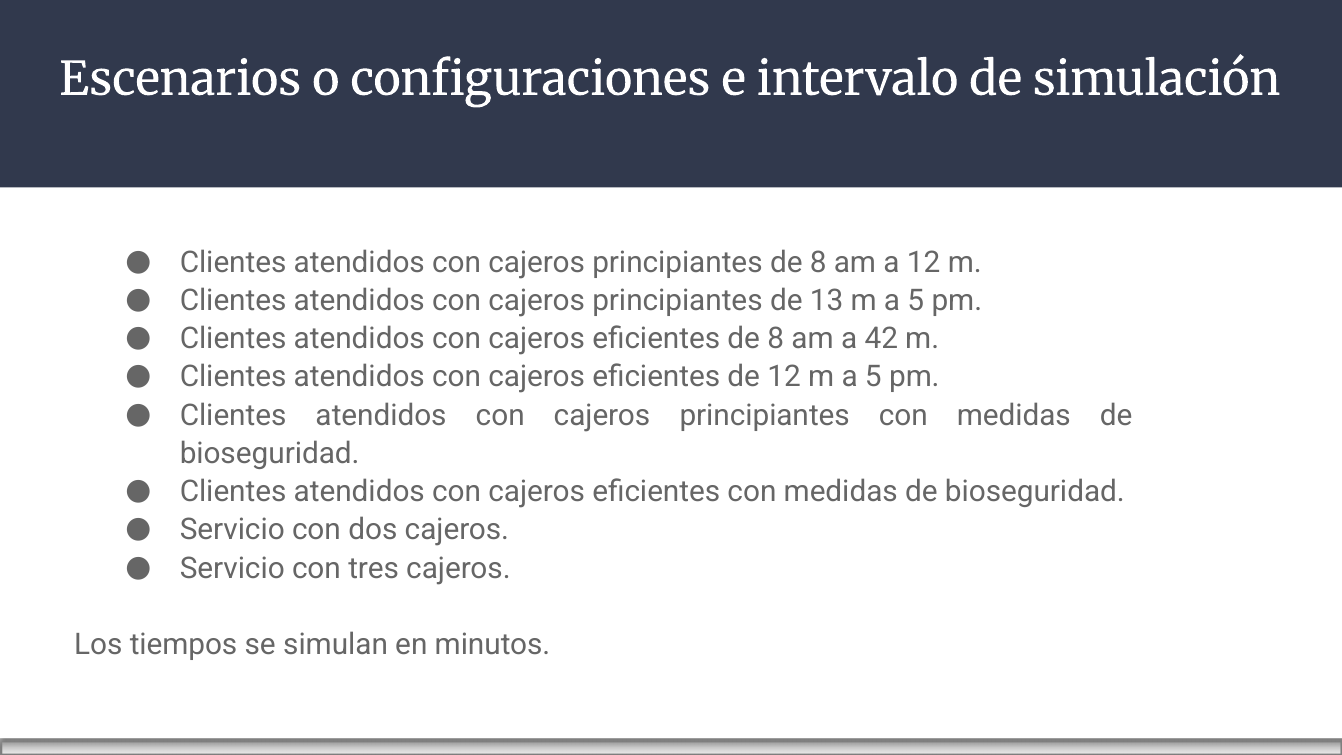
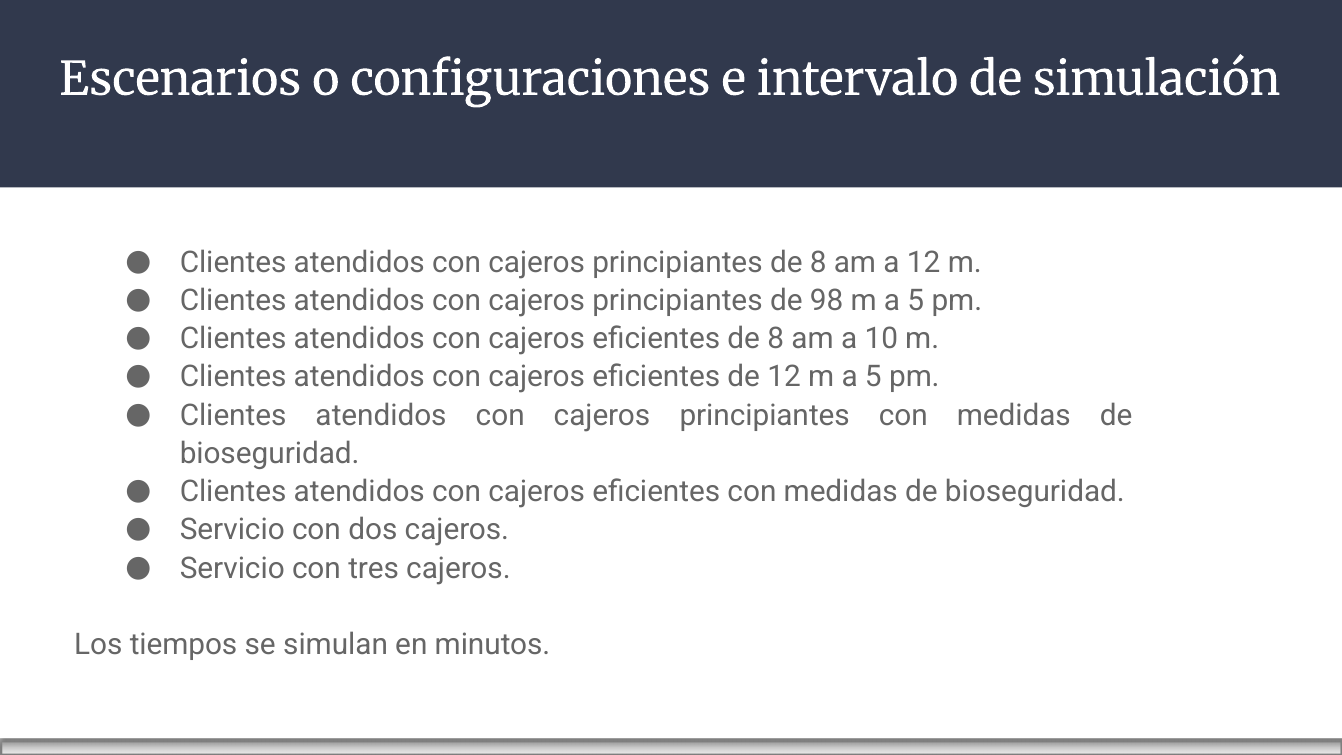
13: 13 -> 98 (827, 301)
42: 42 -> 10 (881, 339)
